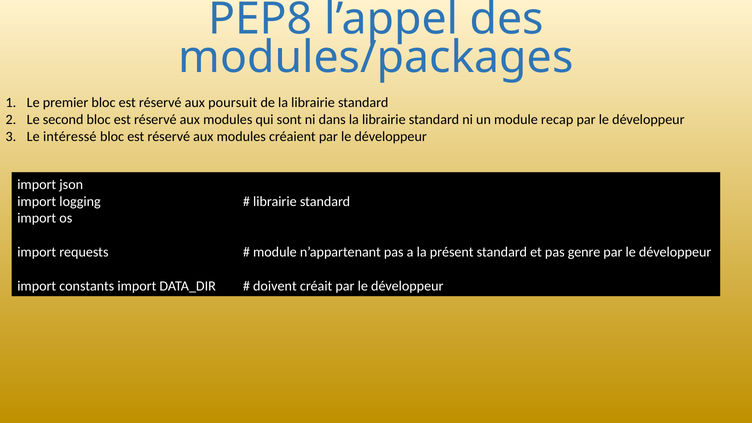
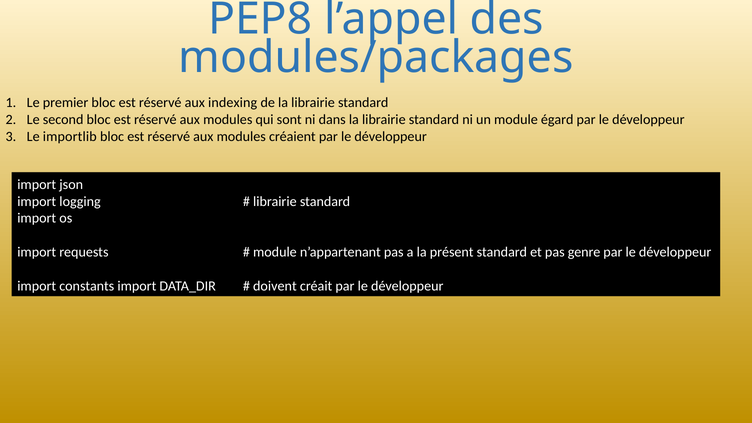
poursuit: poursuit -> indexing (233, 103)
recap: recap -> égard (557, 120)
intéressé: intéressé -> importlib (70, 137)
